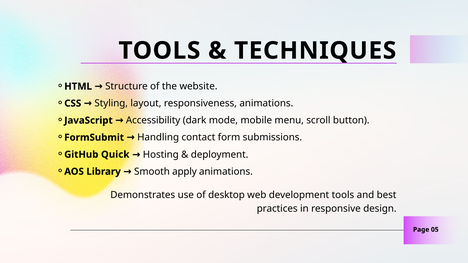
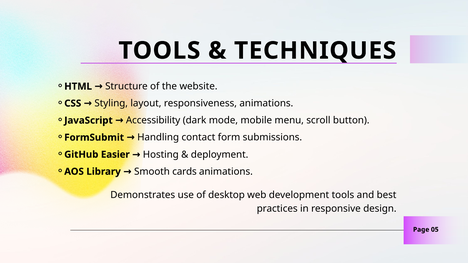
Quick: Quick -> Easier (115, 155)
apply: apply -> cards (184, 172)
